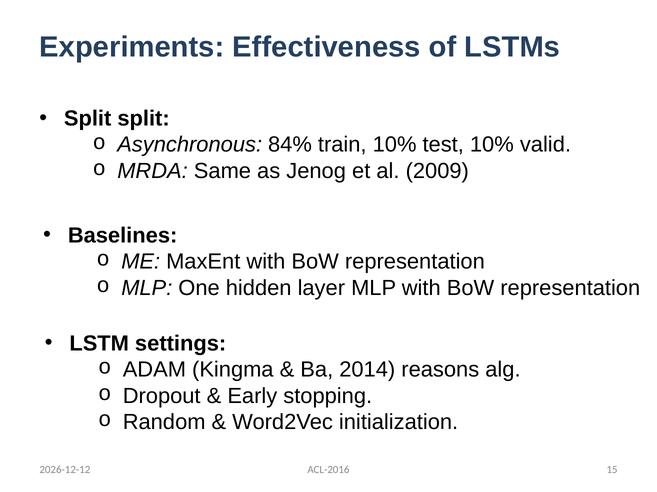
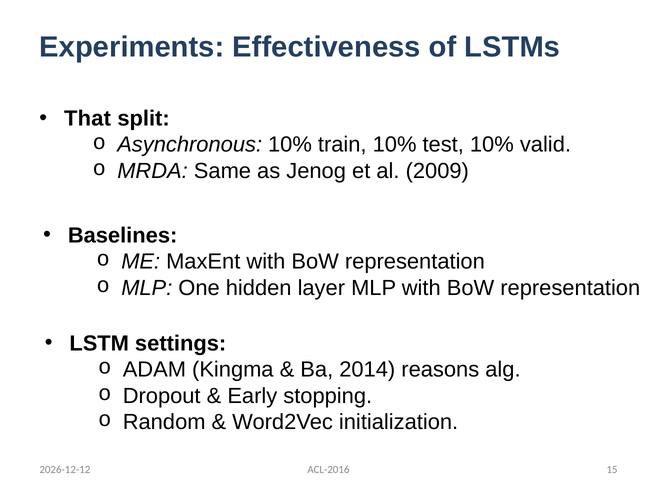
Split: Split -> That (88, 119)
Asynchronous 84%: 84% -> 10% (290, 145)
